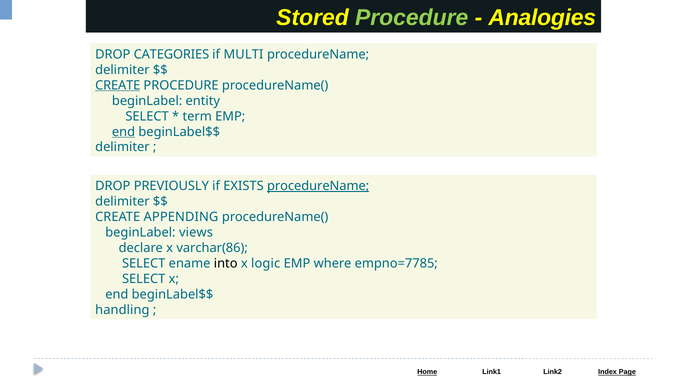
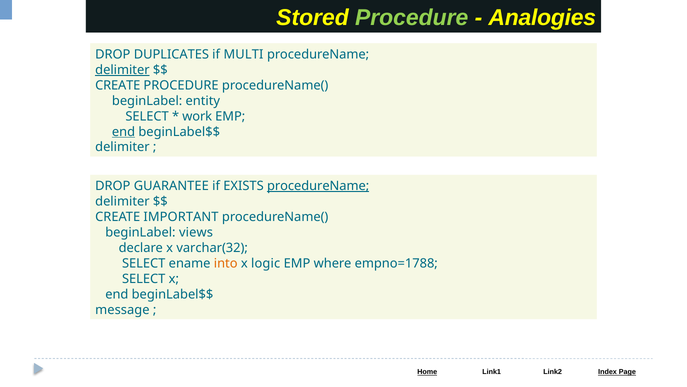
CATEGORIES: CATEGORIES -> DUPLICATES (171, 54)
delimiter underline: none -> present (122, 70)
CREATE underline: present -> none (118, 85)
term: term -> work (197, 116)
PREVIOUSLY: PREVIOUSLY -> GUARANTEE (171, 186)
APPENDING: APPENDING -> IMPORTANT (181, 217)
varchar(86: varchar(86 -> varchar(32 (212, 248)
into colour: black -> orange (226, 263)
empno=7785: empno=7785 -> empno=1788 (396, 263)
handling: handling -> message (122, 309)
